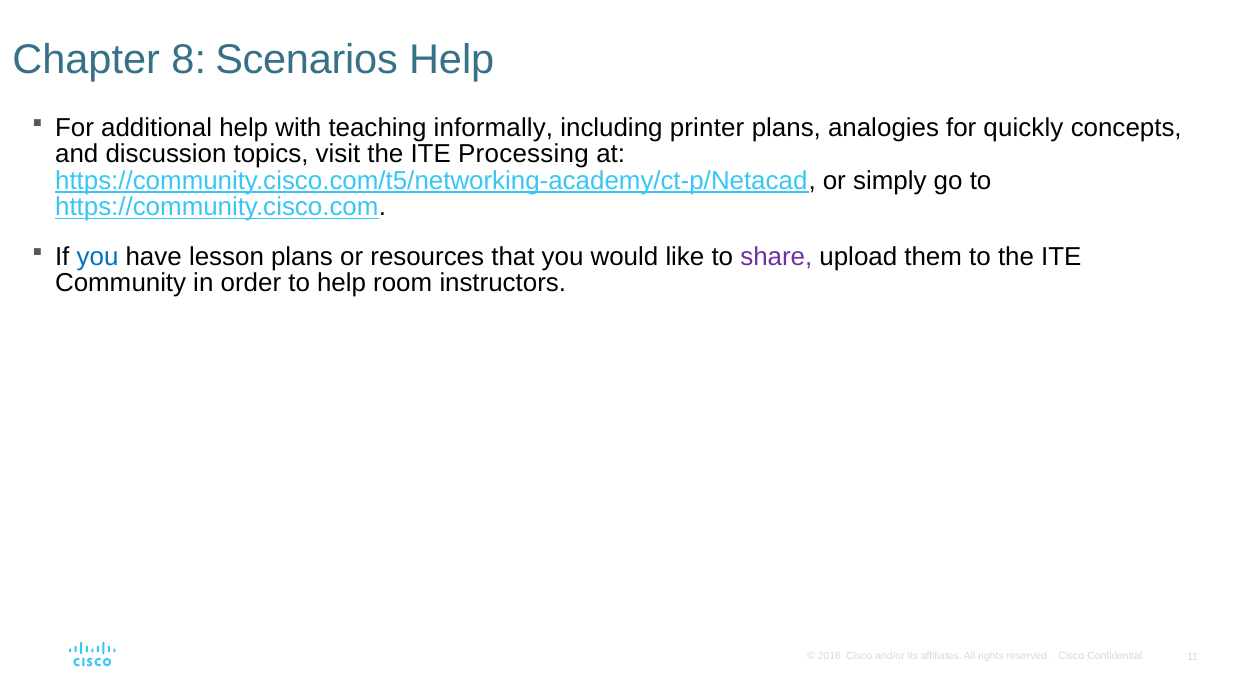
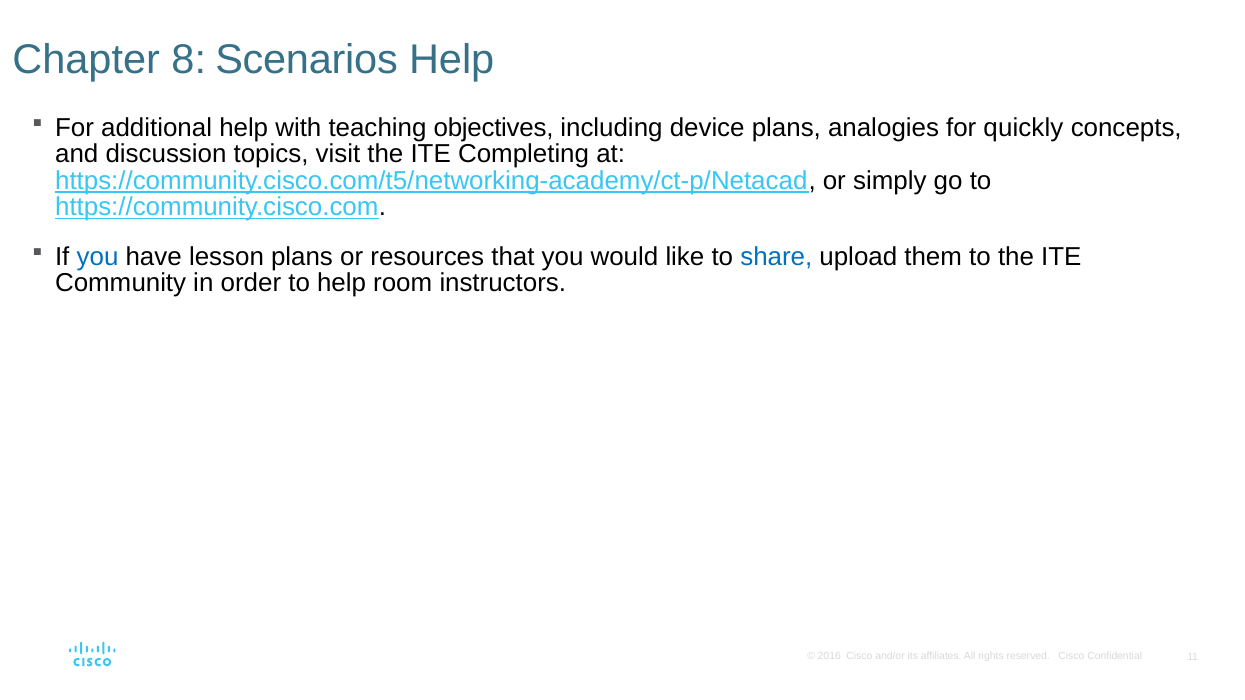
informally: informally -> objectives (494, 128)
printer: printer -> device (707, 128)
Processing: Processing -> Completing (524, 154)
share colour: purple -> blue (776, 257)
